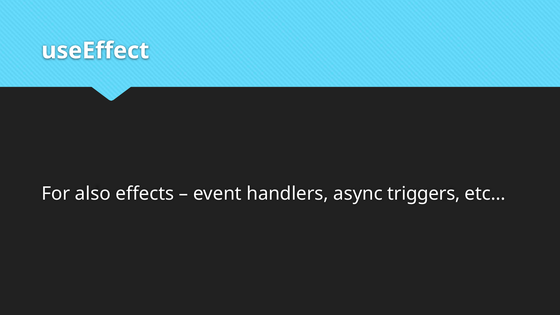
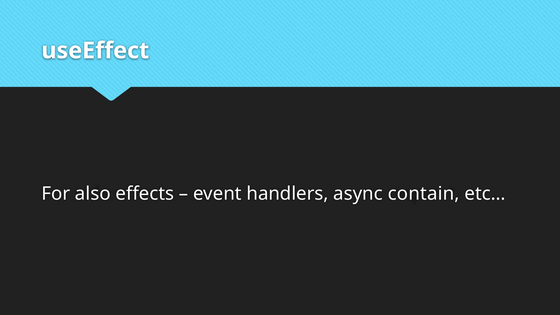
triggers: triggers -> contain (424, 194)
